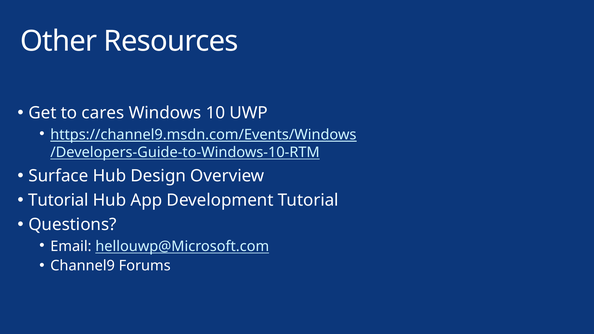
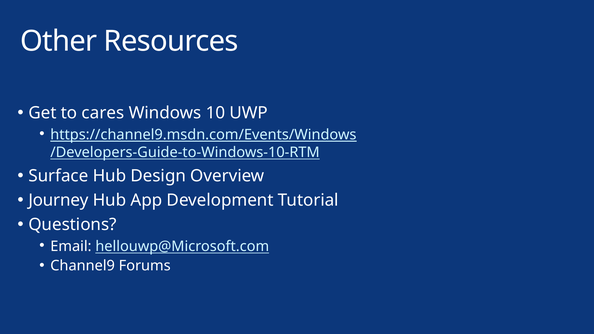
Tutorial: Tutorial -> Journey (58, 200)
